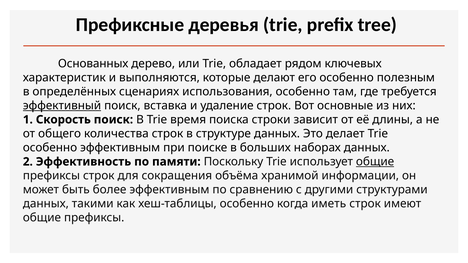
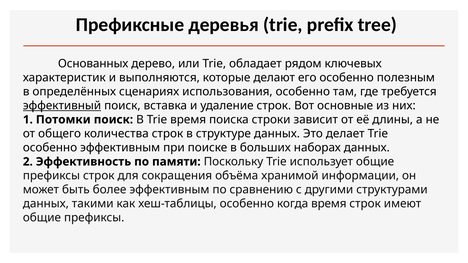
Скорость: Скорость -> Потомки (63, 120)
общие underline: present -> none (375, 162)
когда иметь: иметь -> время (329, 204)
